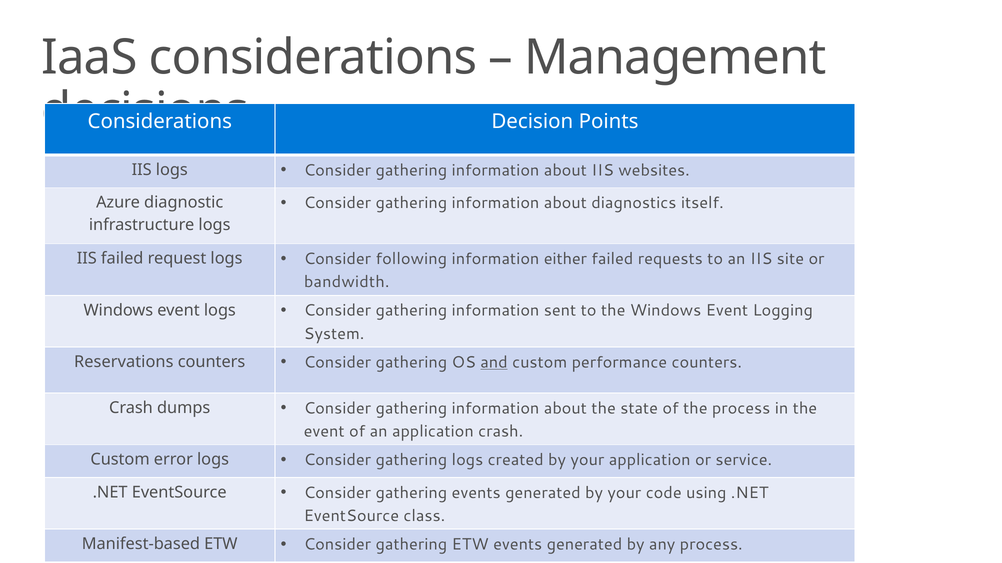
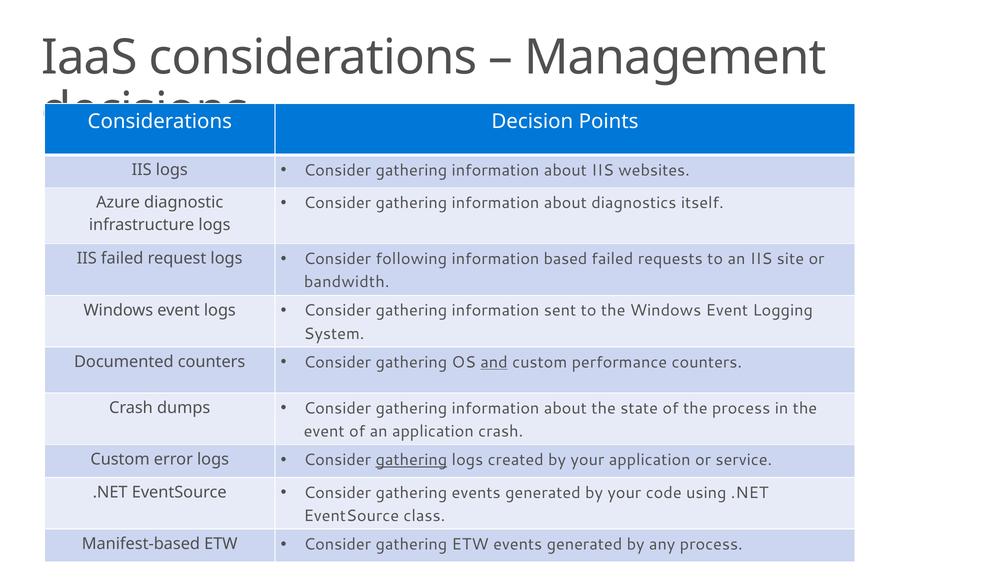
either: either -> based (565, 259)
Reservations: Reservations -> Documented (124, 362)
gathering underline: none -> present (411, 460)
